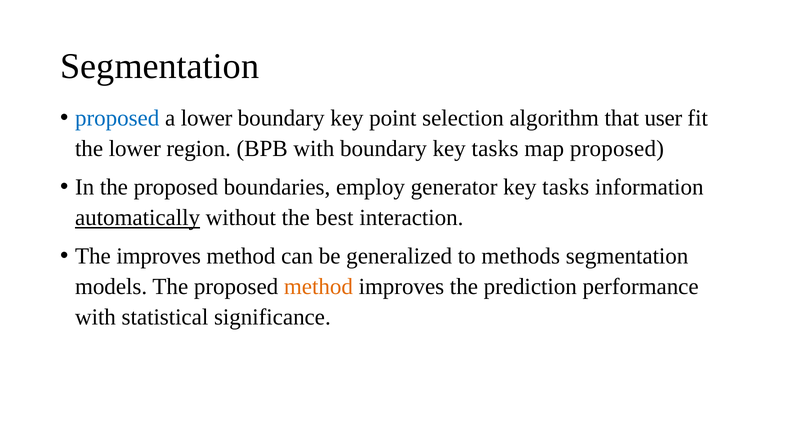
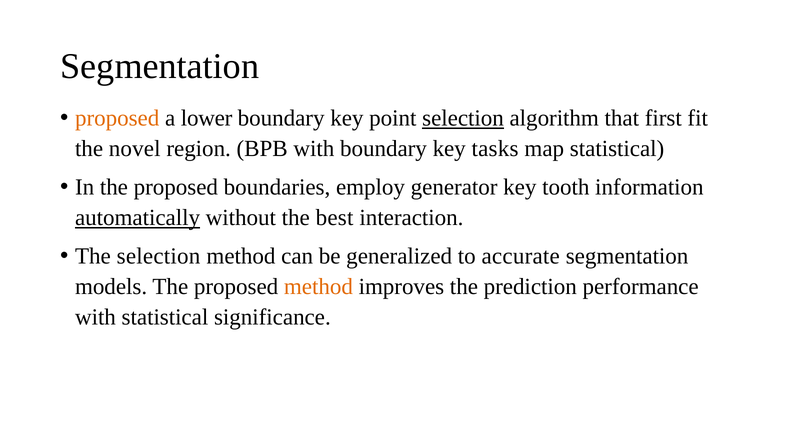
proposed colour: blue -> orange (117, 118)
selection underline: none -> present (463, 118)
user: user -> first (663, 118)
the lower: lower -> novel (135, 148)
map proposed: proposed -> statistical (617, 148)
tasks: tasks -> tooth (566, 187)
The improves: improves -> selection (159, 256)
methods: methods -> accurate (521, 256)
